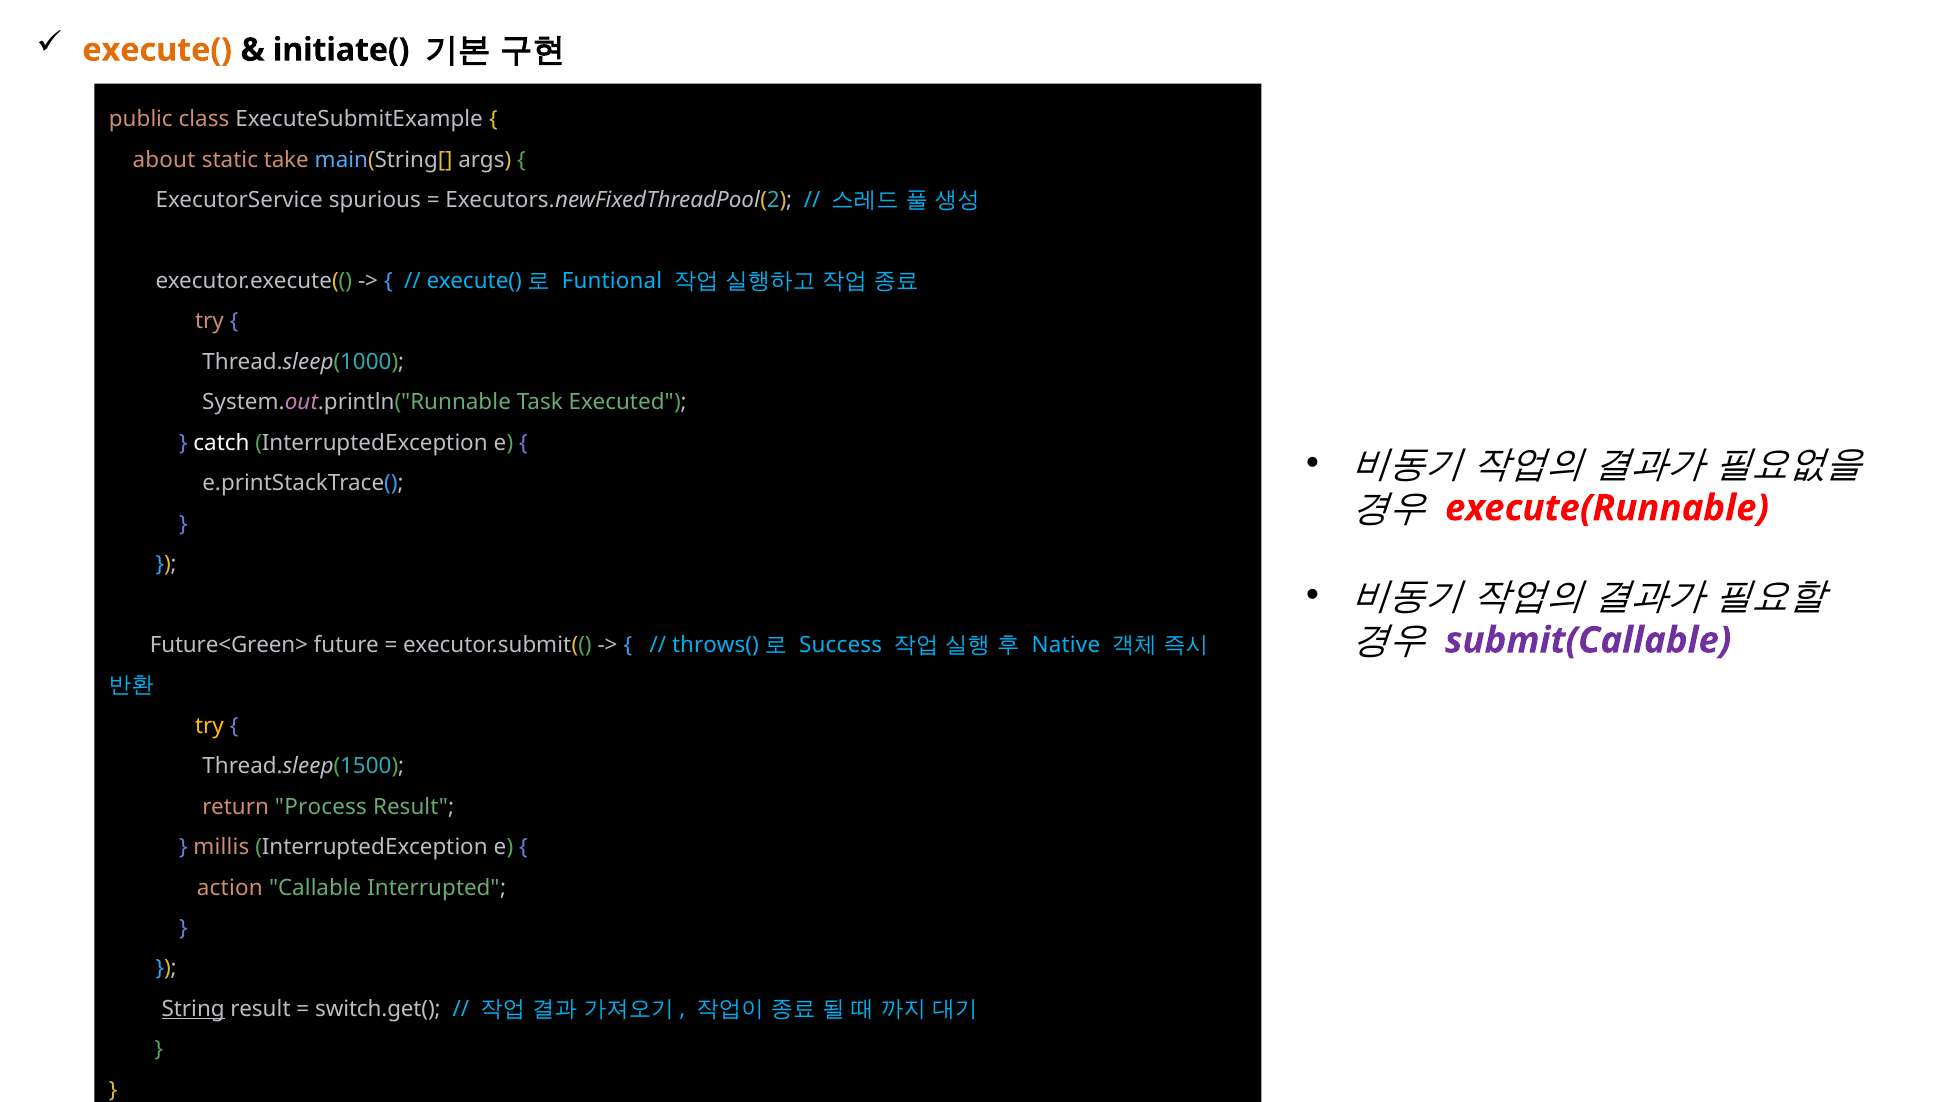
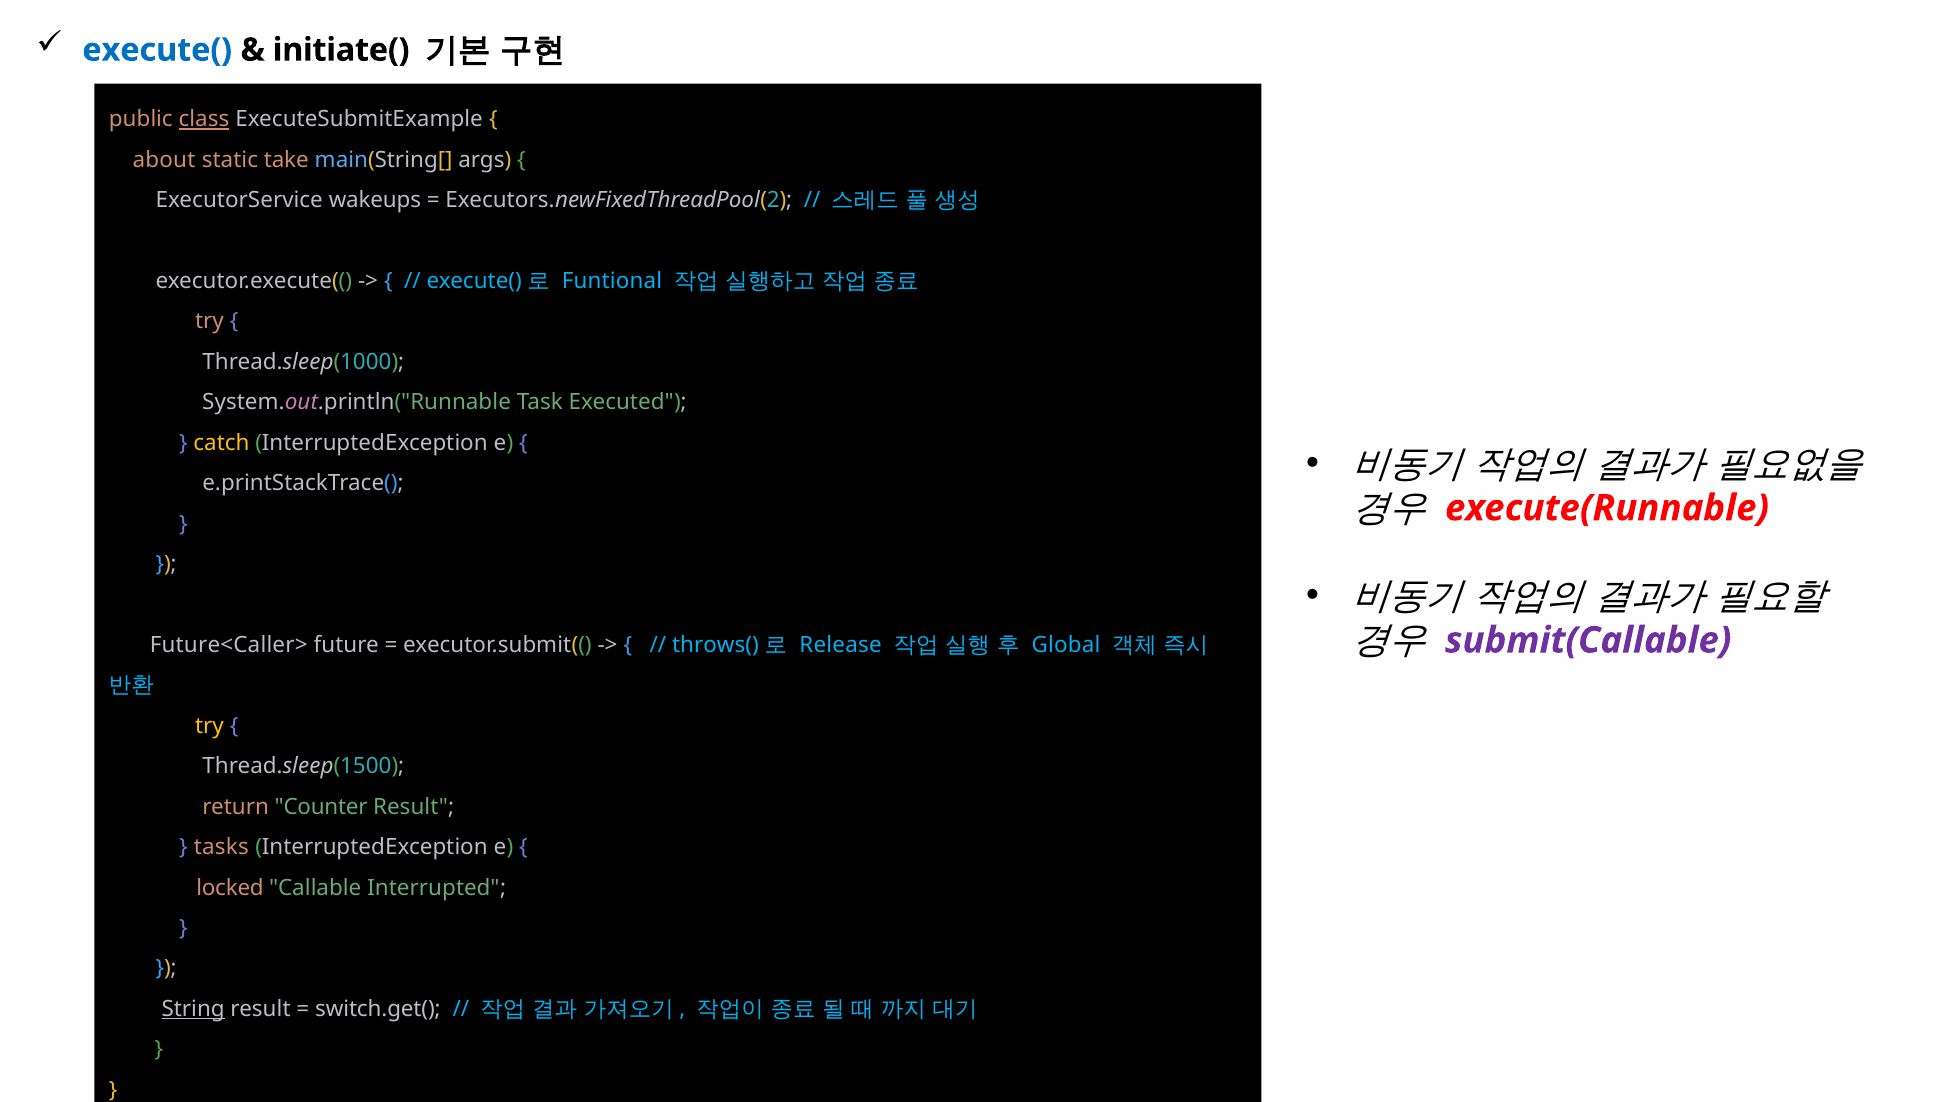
execute( colour: orange -> blue (157, 50)
class underline: none -> present (204, 119)
spurious: spurious -> wakeups (375, 200)
catch colour: white -> yellow (221, 443)
Future<Green>: Future<Green> -> Future<Caller> (229, 645)
Success: Success -> Release (841, 645)
Native: Native -> Global (1066, 645)
Process: Process -> Counter (321, 806)
millis: millis -> tasks (221, 847)
action: action -> locked (230, 887)
